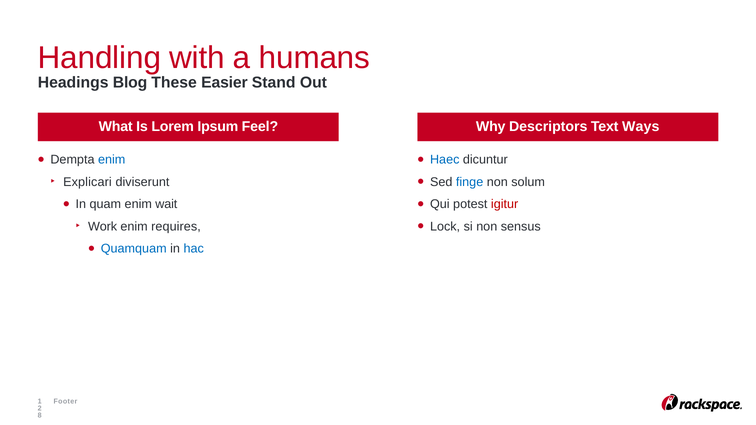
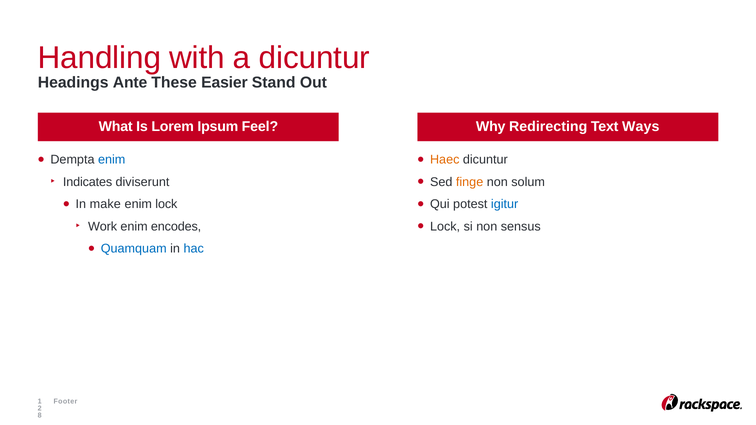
a humans: humans -> dicuntur (314, 58)
Blog: Blog -> Ante (130, 83)
Descriptors: Descriptors -> Redirecting (548, 126)
Haec colour: blue -> orange (445, 160)
finge colour: blue -> orange (470, 182)
Explicari: Explicari -> Indicates (88, 182)
quam: quam -> make (105, 204)
enim wait: wait -> lock (166, 204)
igitur colour: red -> blue (505, 204)
requires: requires -> encodes (176, 227)
